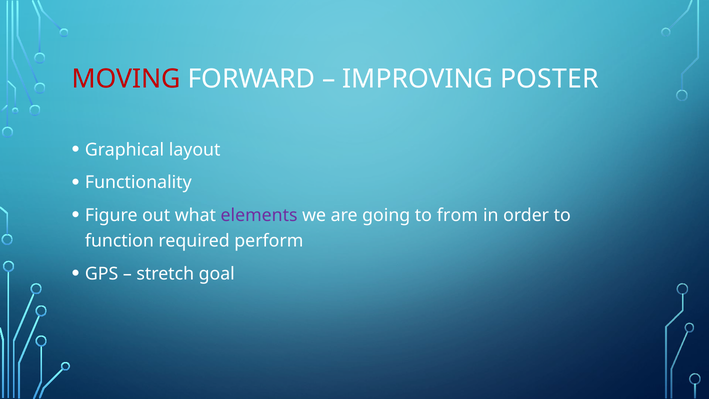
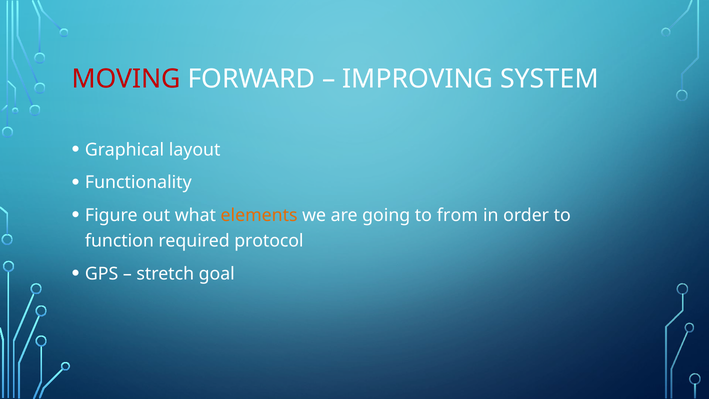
POSTER: POSTER -> SYSTEM (549, 79)
elements colour: purple -> orange (259, 215)
perform: perform -> protocol (269, 241)
